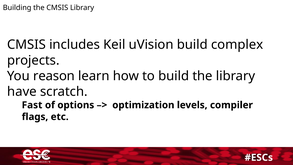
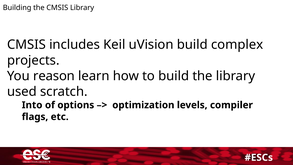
have: have -> used (22, 91)
Fast: Fast -> Into (32, 105)
